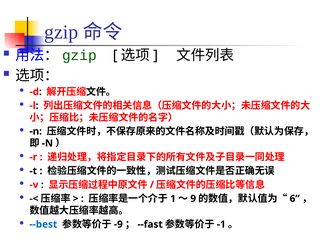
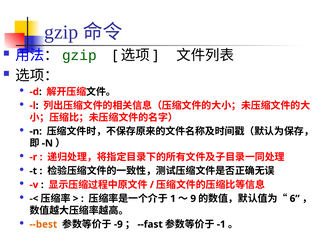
--best colour: blue -> orange (43, 224)
